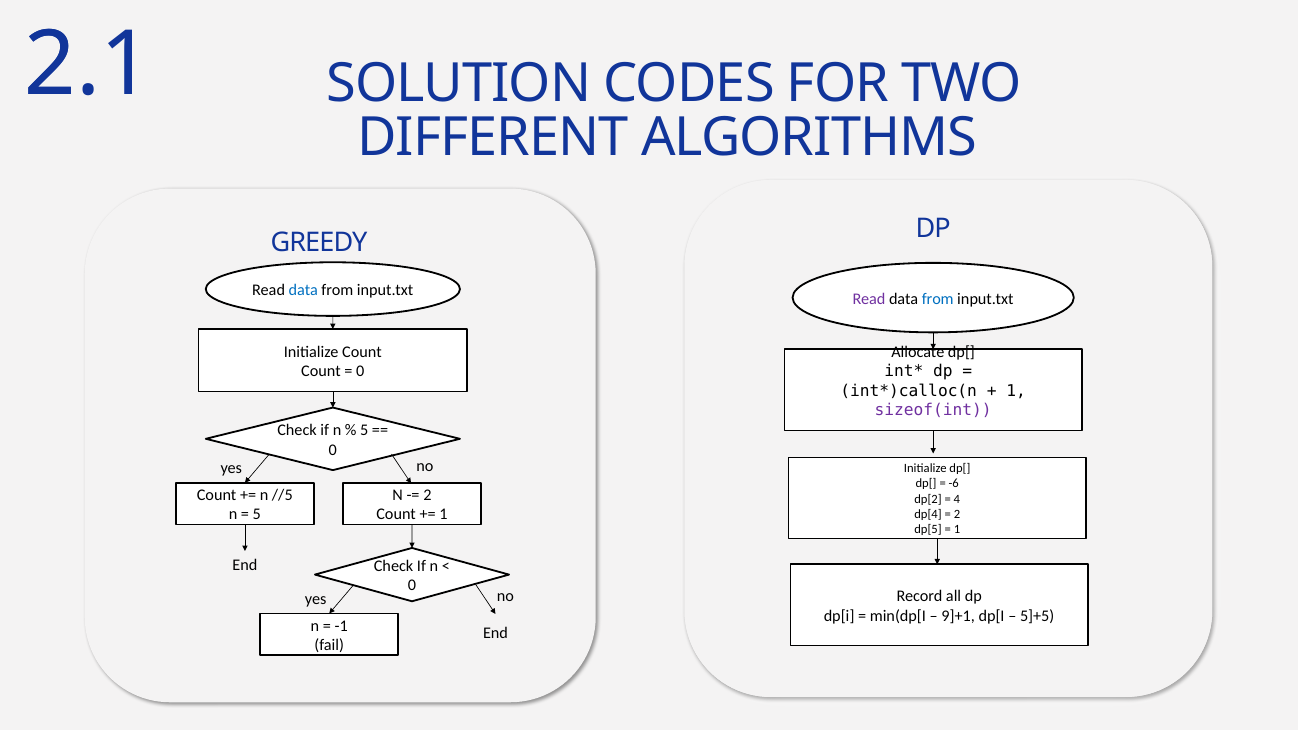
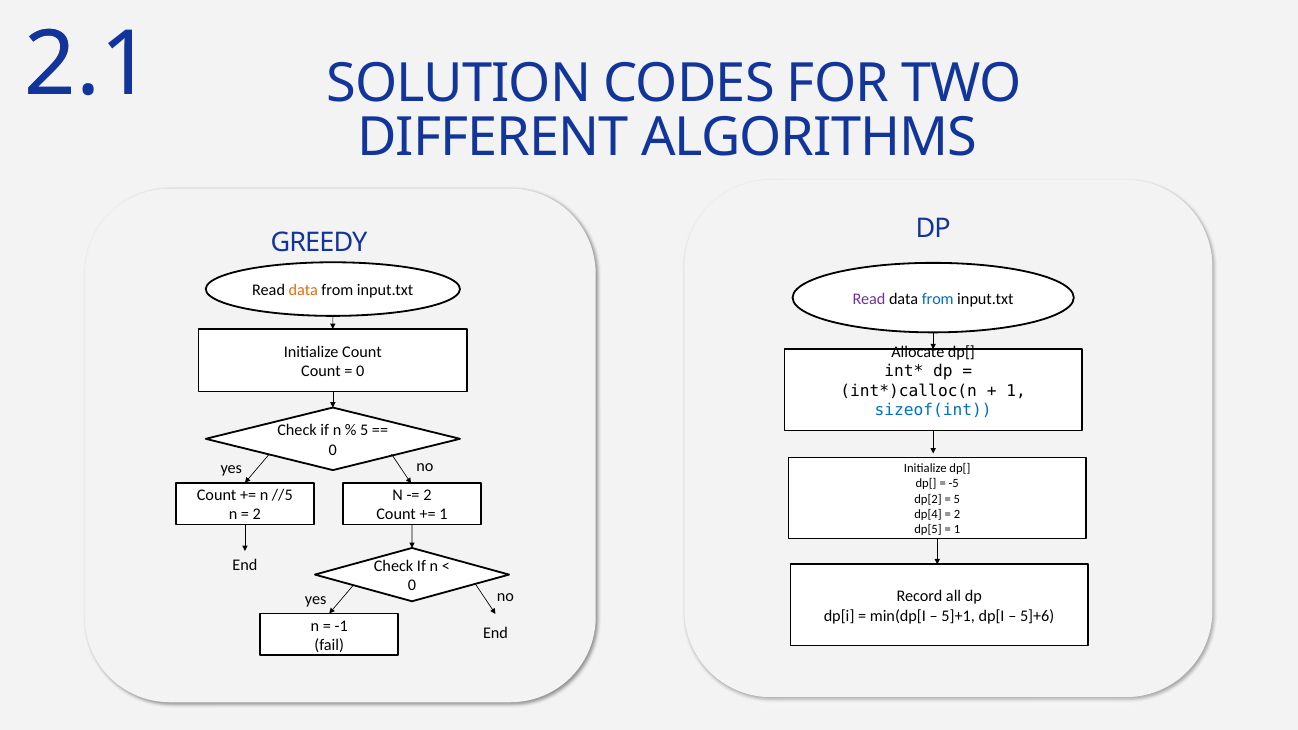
data colour: blue -> orange (303, 290)
sizeof(int colour: purple -> blue (933, 411)
-6: -6 -> -5 (954, 484)
4: 4 -> 5 (957, 499)
5: 5 -> 2 (257, 515)
9]+1: 9]+1 -> 5]+1 (958, 616)
5]+5: 5]+5 -> 5]+6 (1037, 616)
